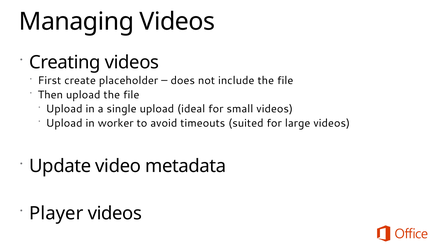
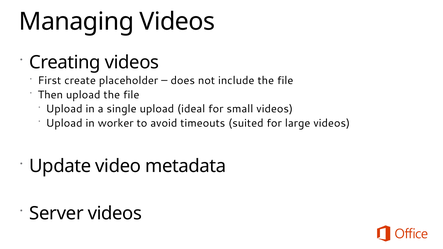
Player: Player -> Server (56, 214)
